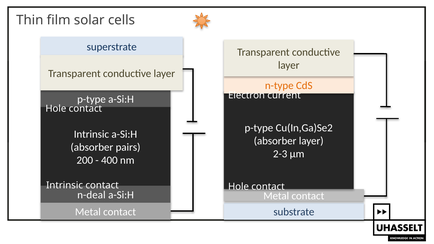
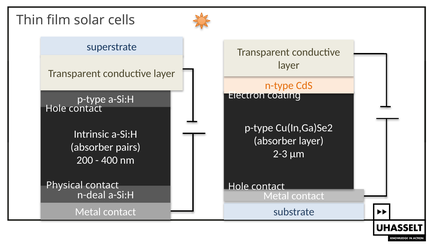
current: current -> coating (284, 95)
Intrinsic: Intrinsic -> Physical (65, 185)
